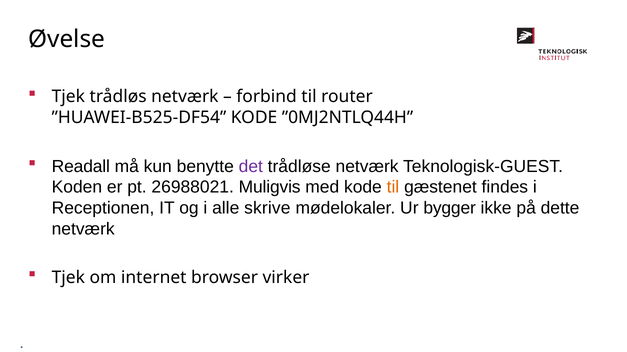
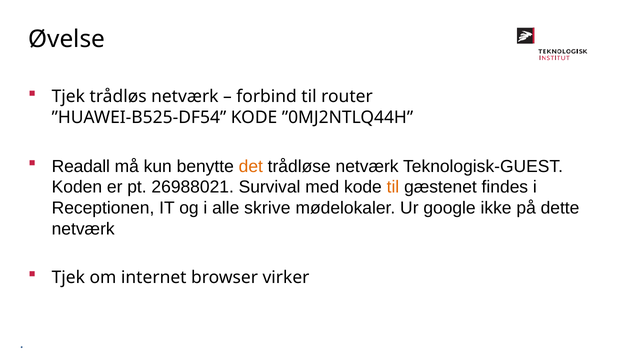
det colour: purple -> orange (251, 167)
Muligvis: Muligvis -> Survival (270, 188)
bygger: bygger -> google (450, 208)
